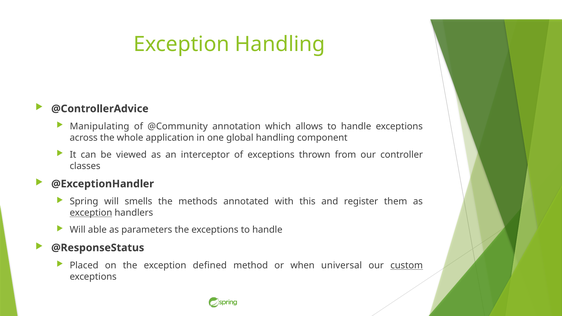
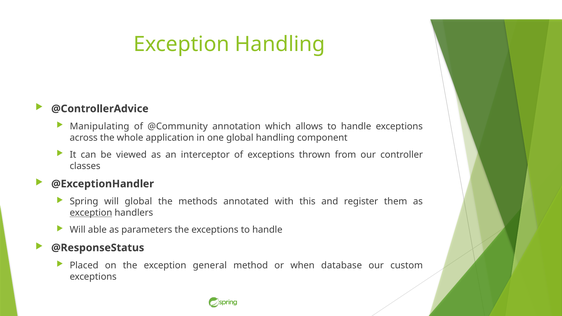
will smells: smells -> global (138, 202)
defined: defined -> general (210, 266)
universal: universal -> database (342, 266)
custom underline: present -> none (407, 266)
